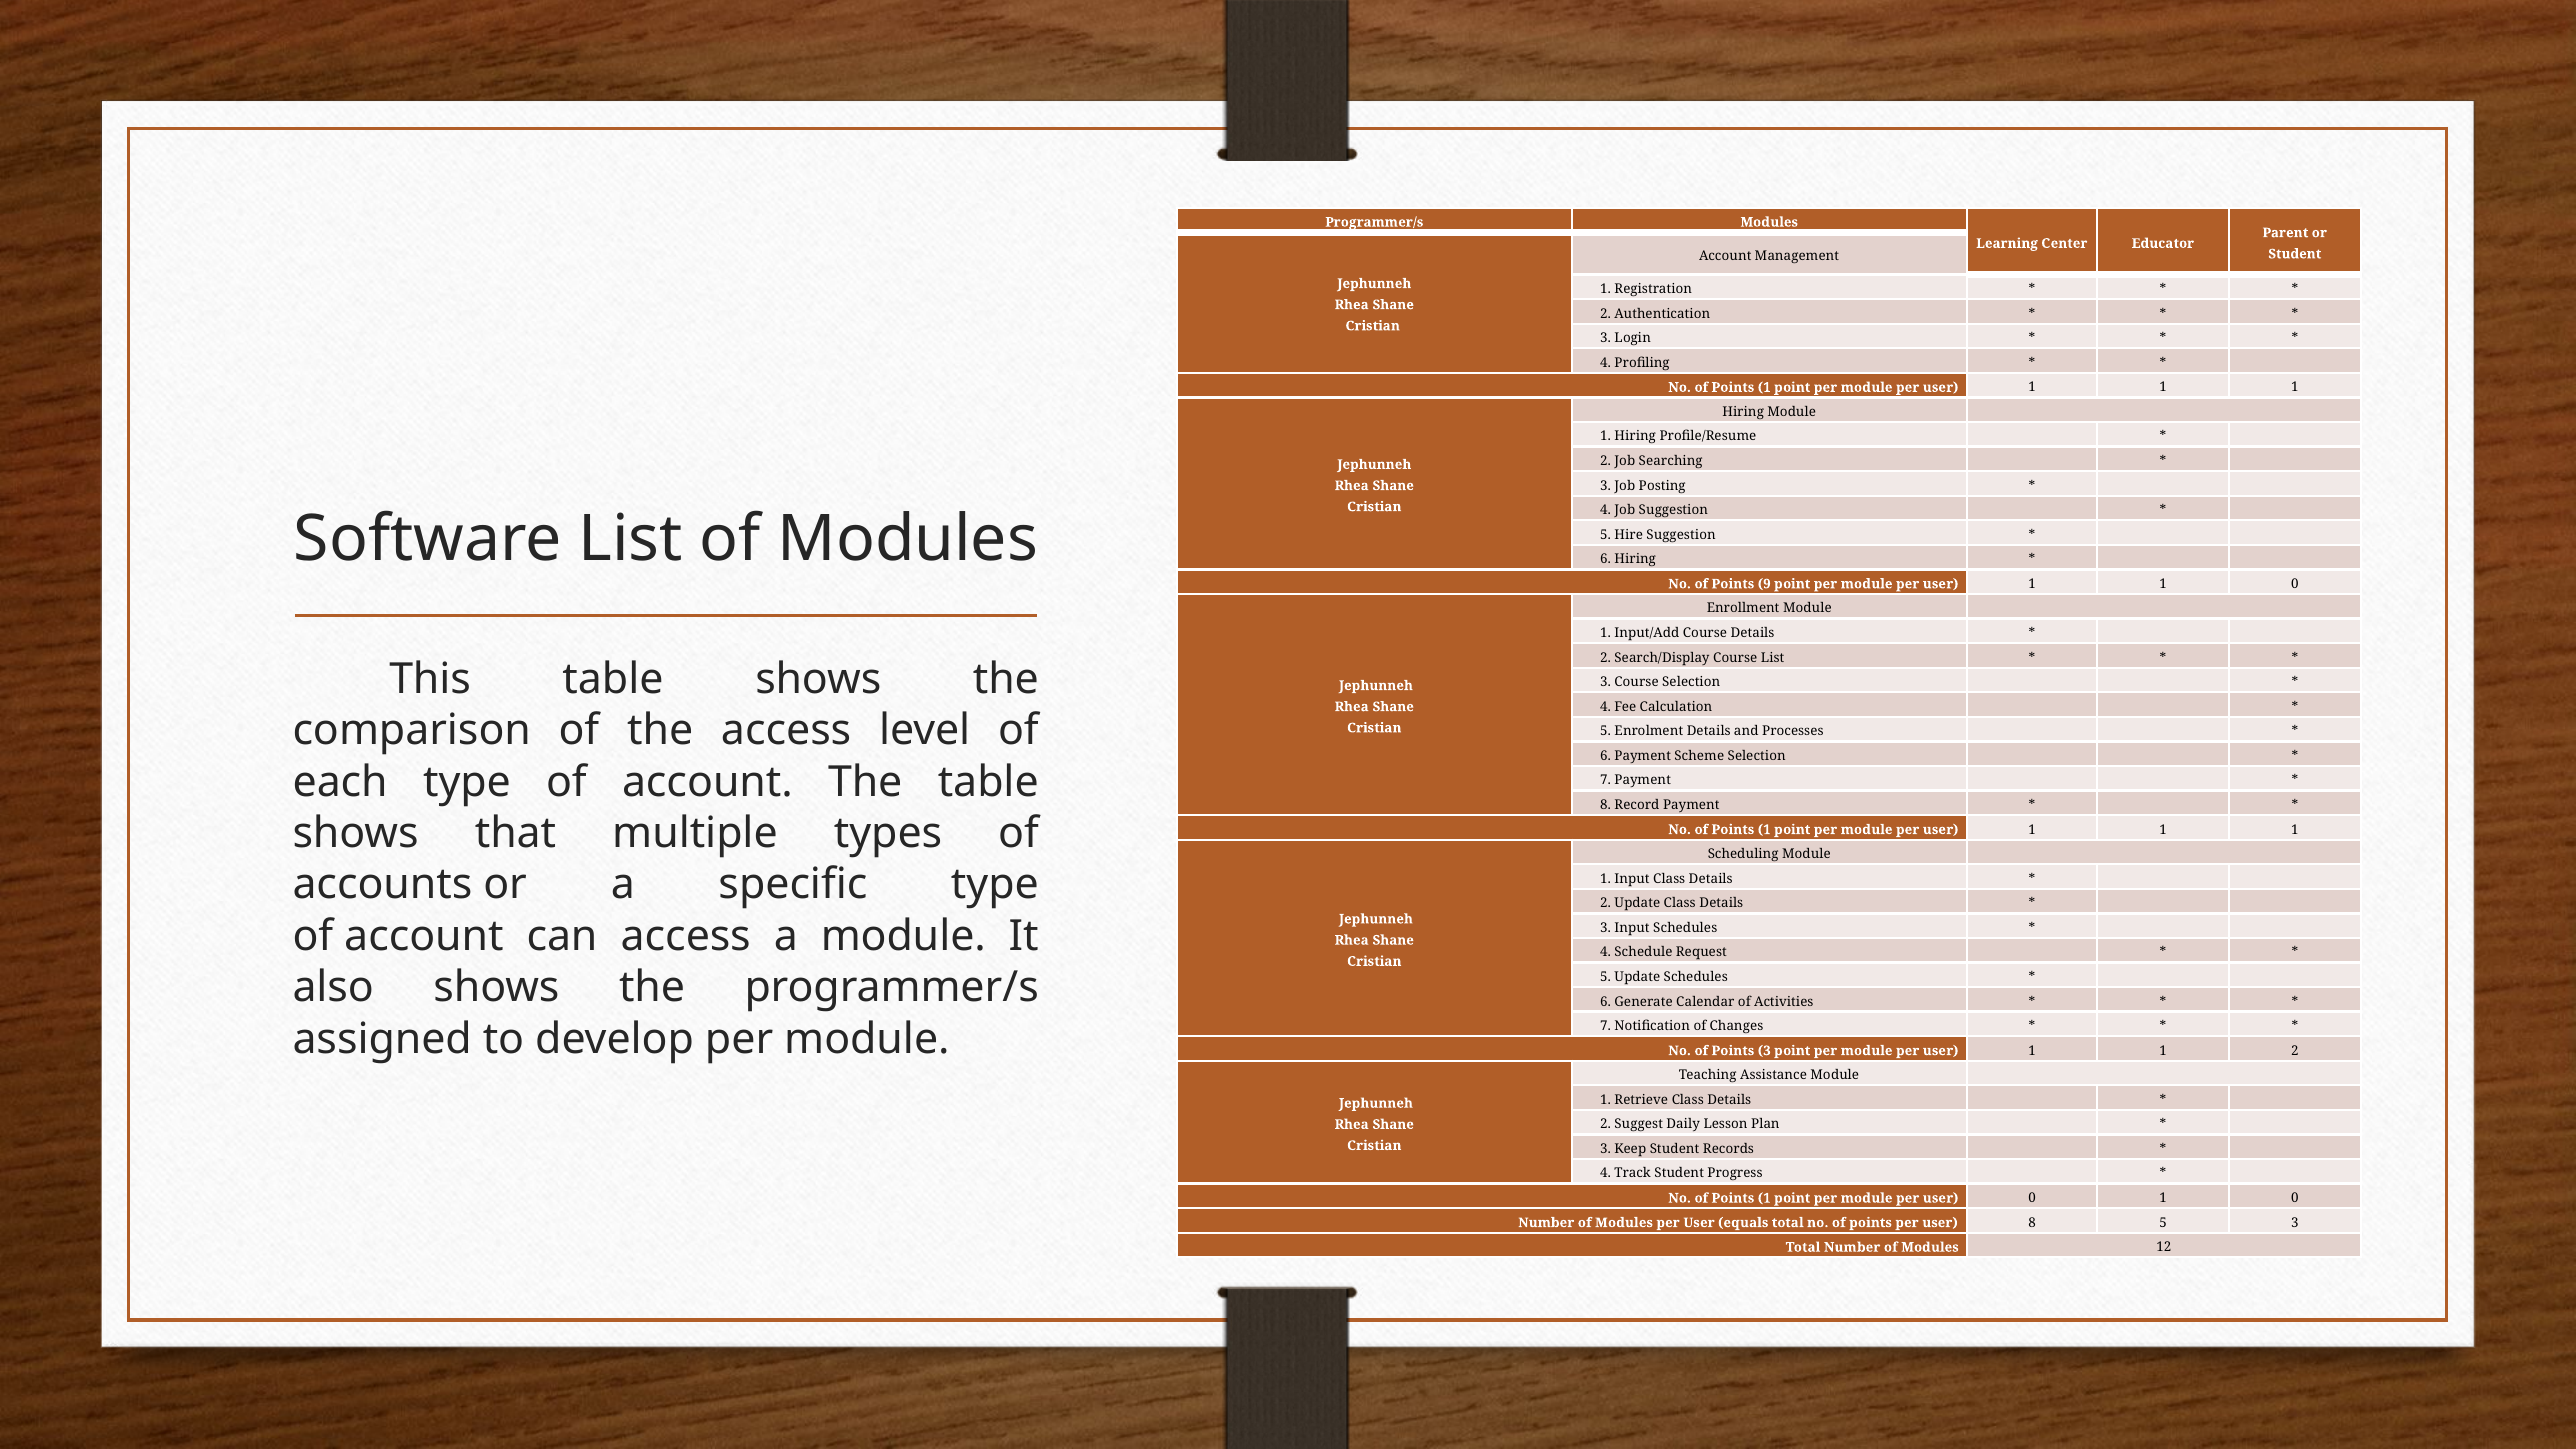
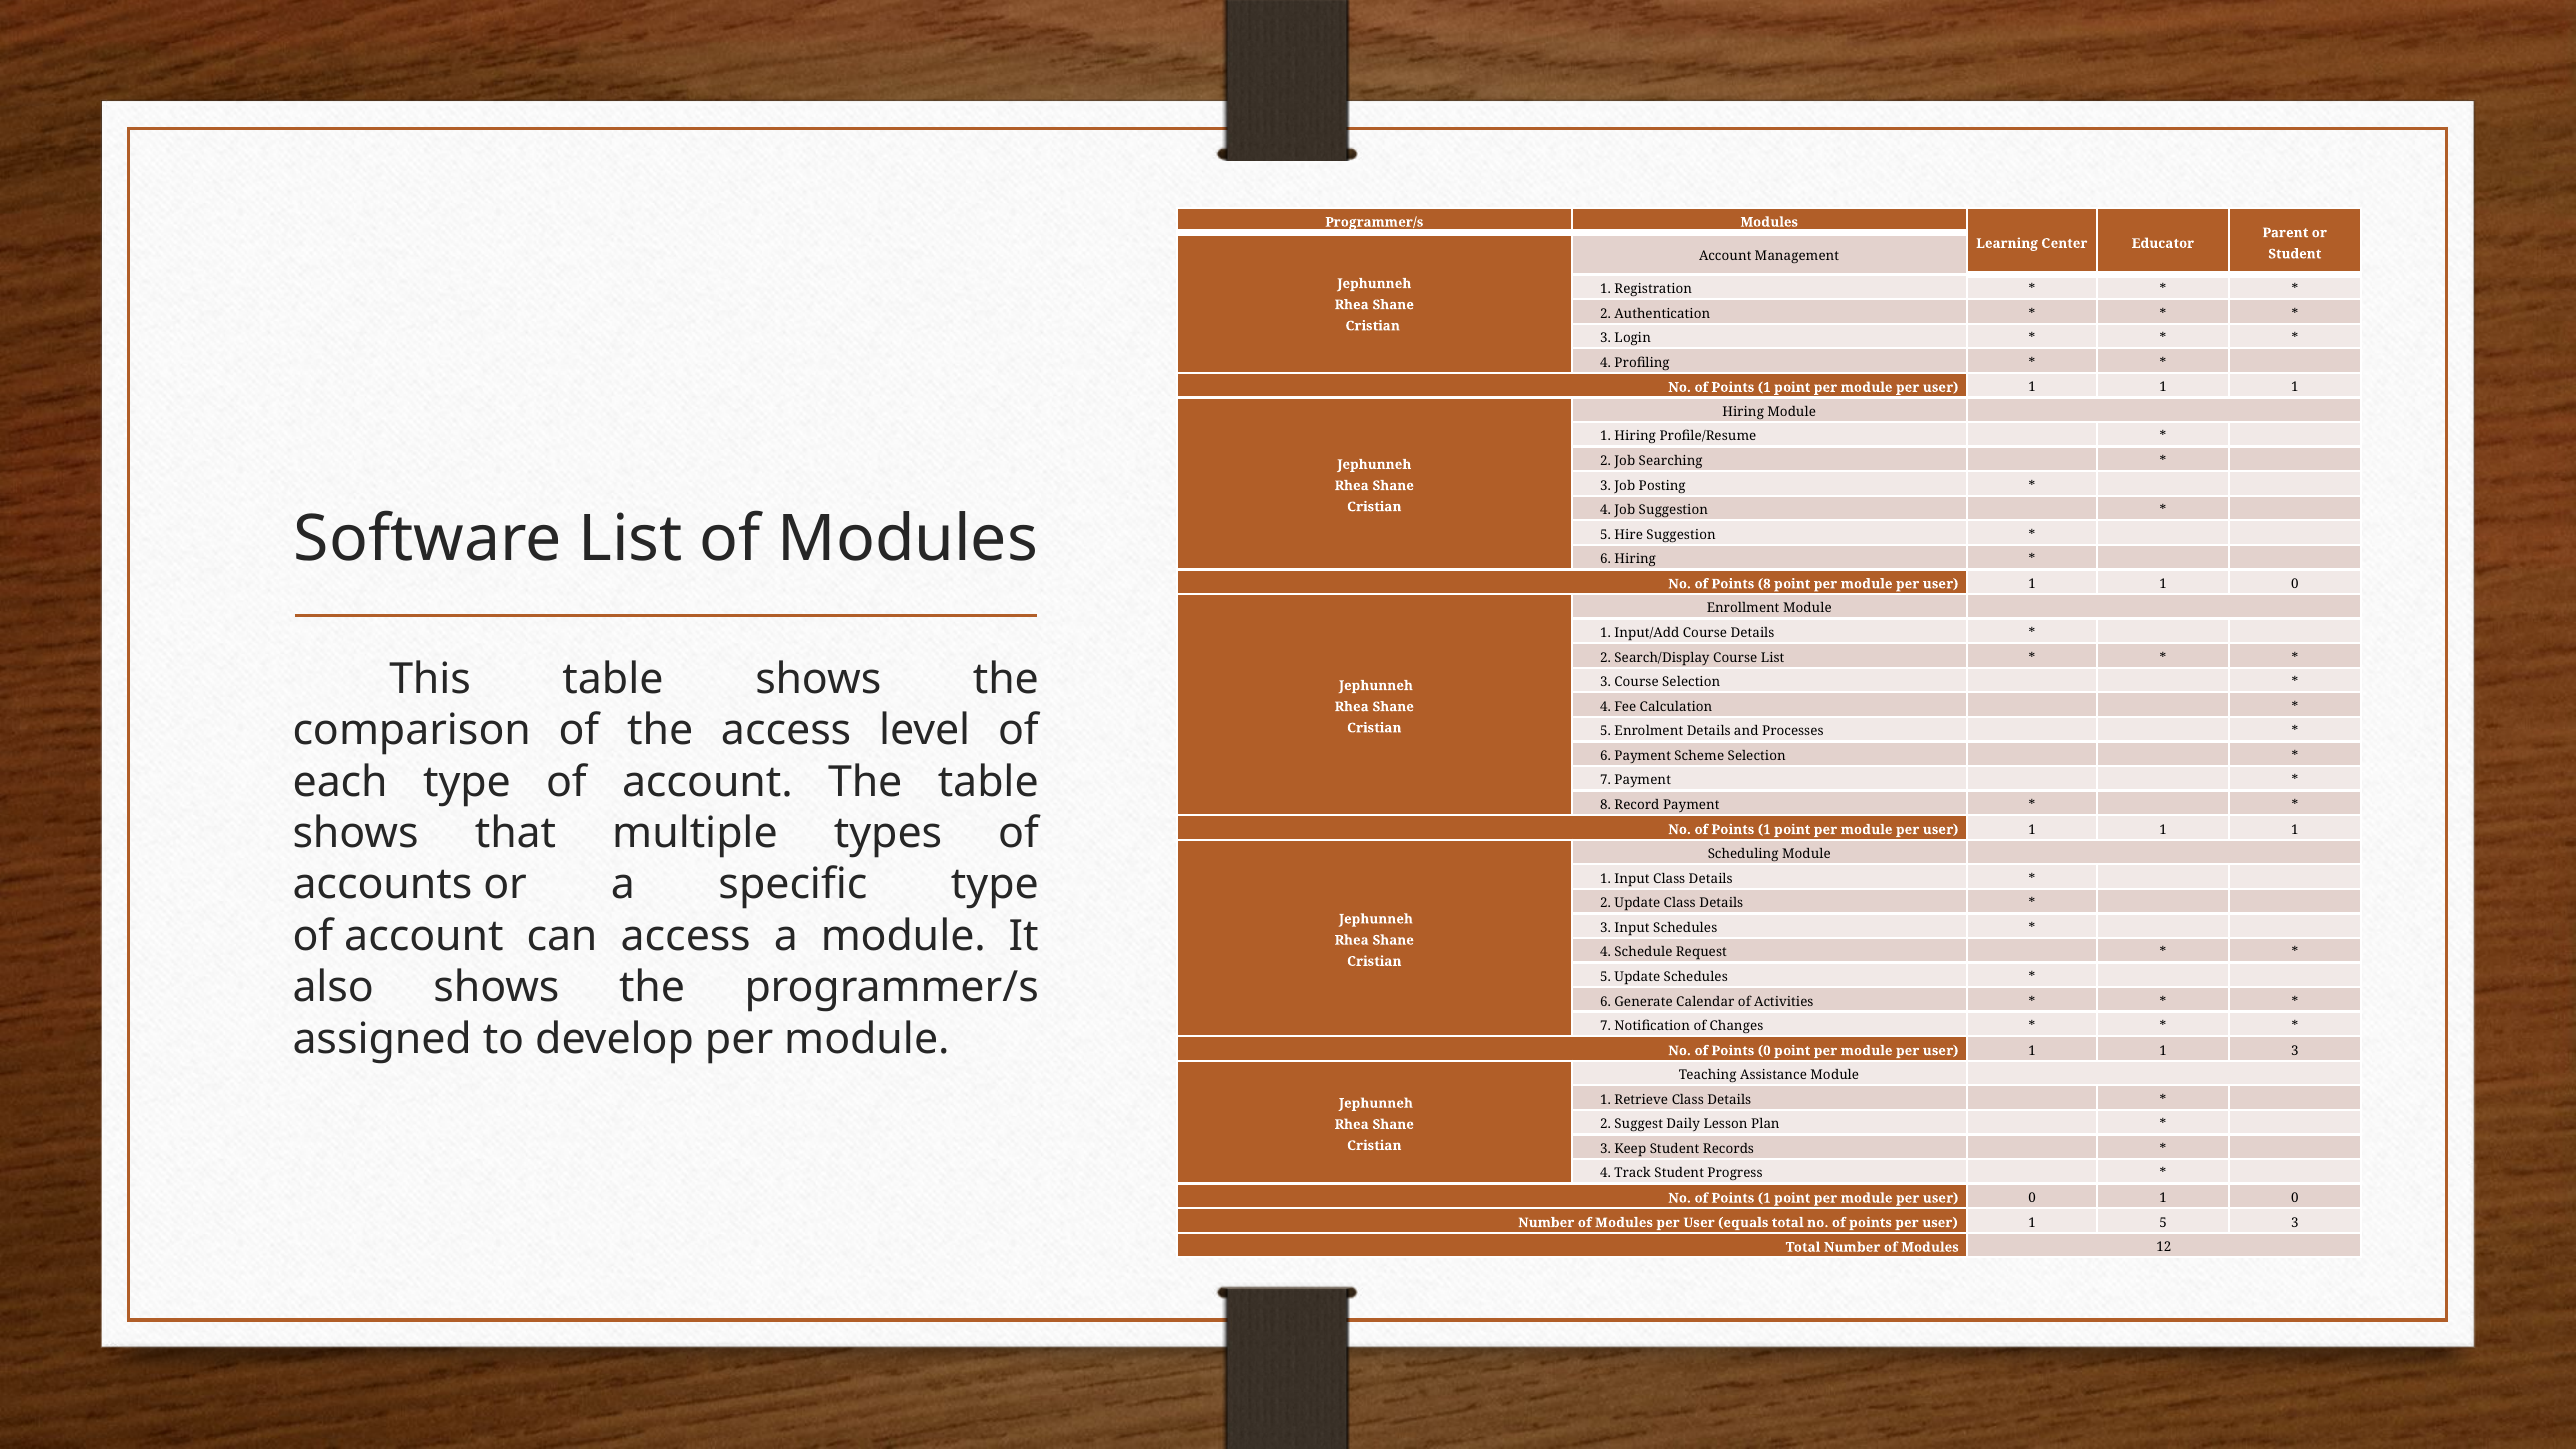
Points 9: 9 -> 8 (1764, 584)
Points 3: 3 -> 0 (1764, 1051)
1 2: 2 -> 3 (2295, 1051)
points per user 8: 8 -> 1 (2032, 1223)
